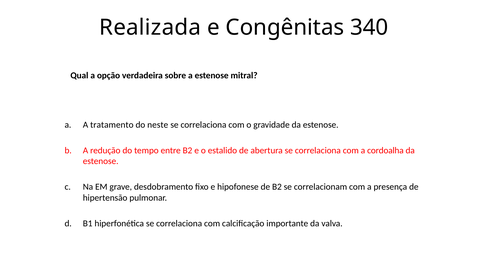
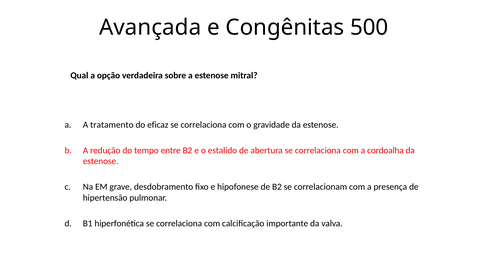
Realizada: Realizada -> Avançada (150, 28)
340: 340 -> 500 (369, 28)
neste: neste -> eficaz (158, 125)
